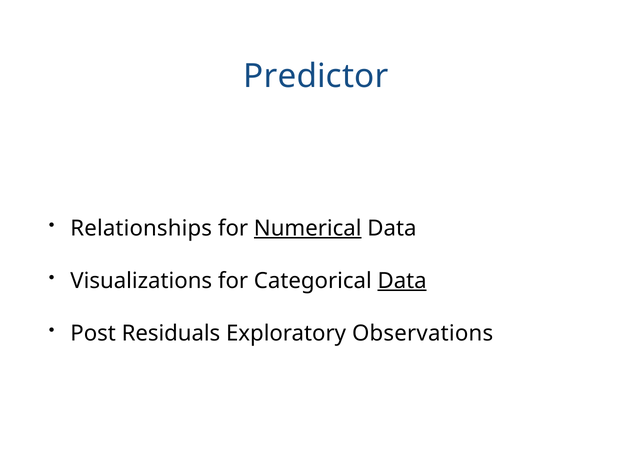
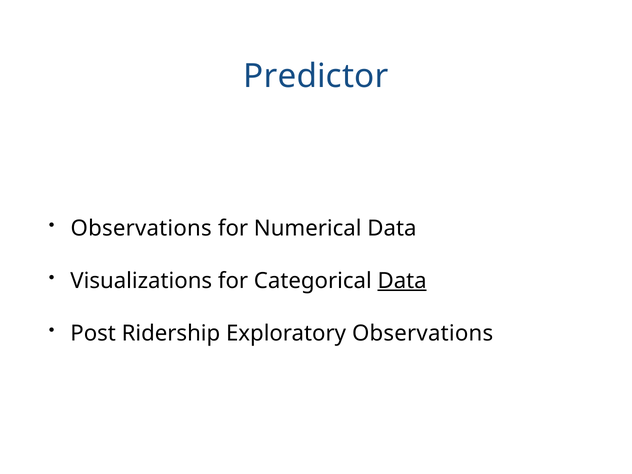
Relationships: Relationships -> Observations (141, 228)
Numerical underline: present -> none (308, 228)
Residuals: Residuals -> Ridership (171, 333)
